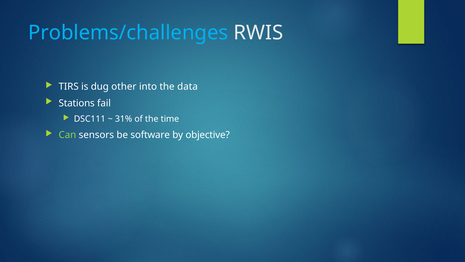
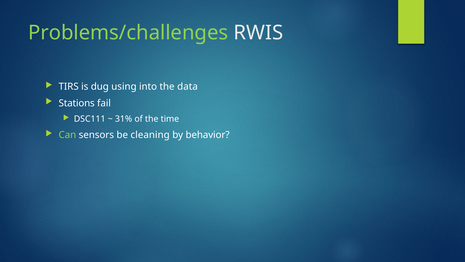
Problems/challenges colour: light blue -> light green (128, 33)
other: other -> using (124, 87)
software: software -> cleaning (150, 135)
objective: objective -> behavior (208, 135)
